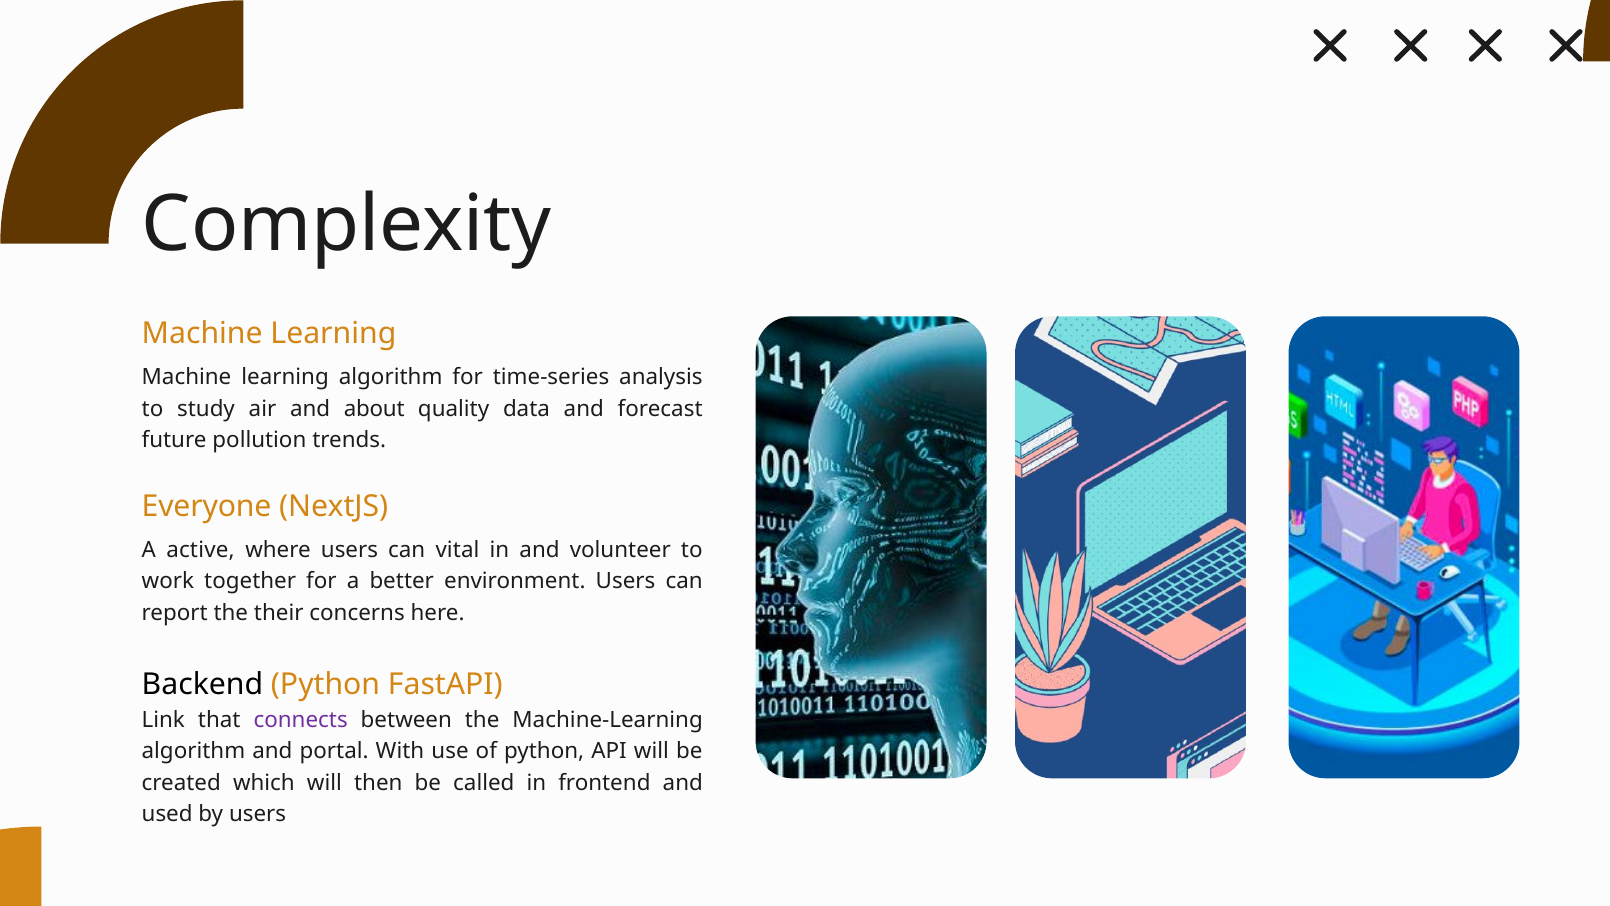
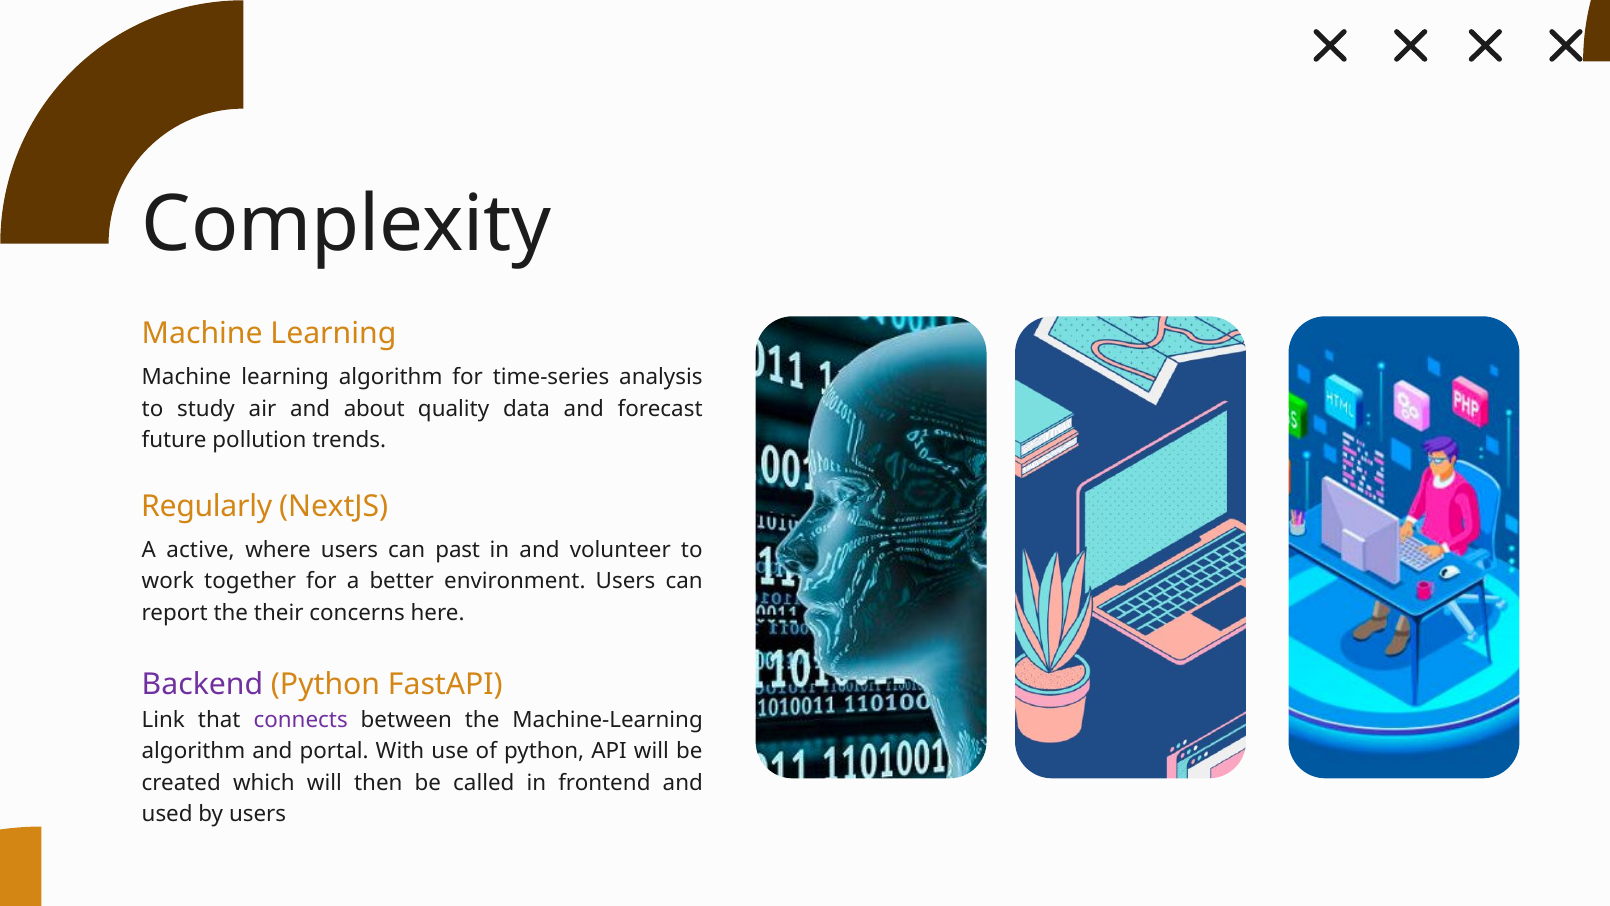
Everyone: Everyone -> Regularly (207, 506)
vital: vital -> past (458, 550)
Backend colour: black -> purple (202, 685)
